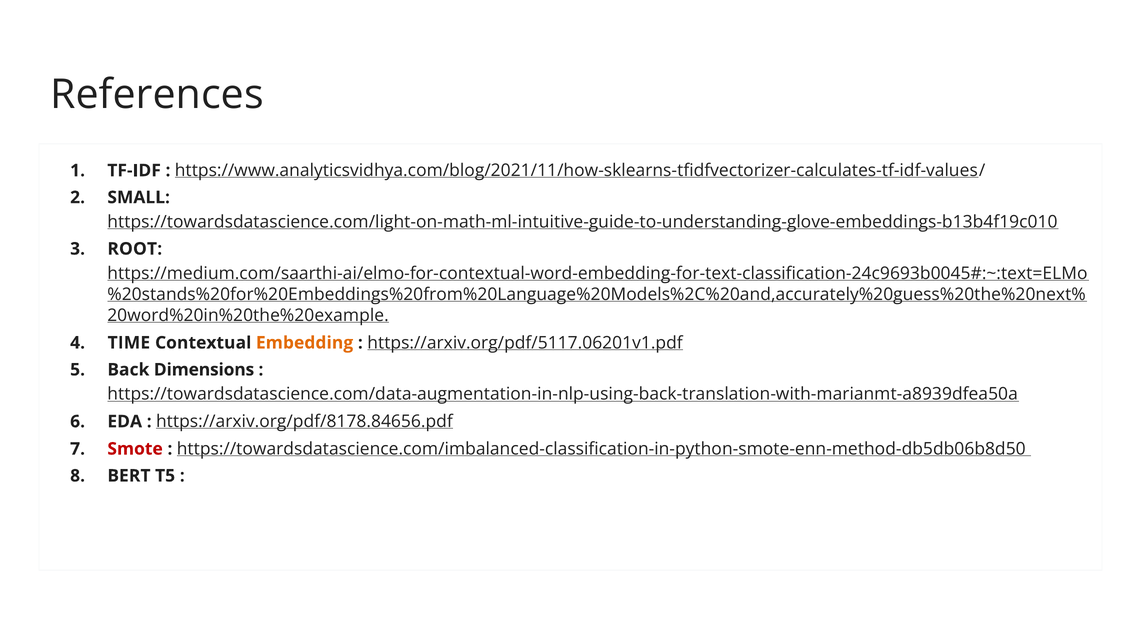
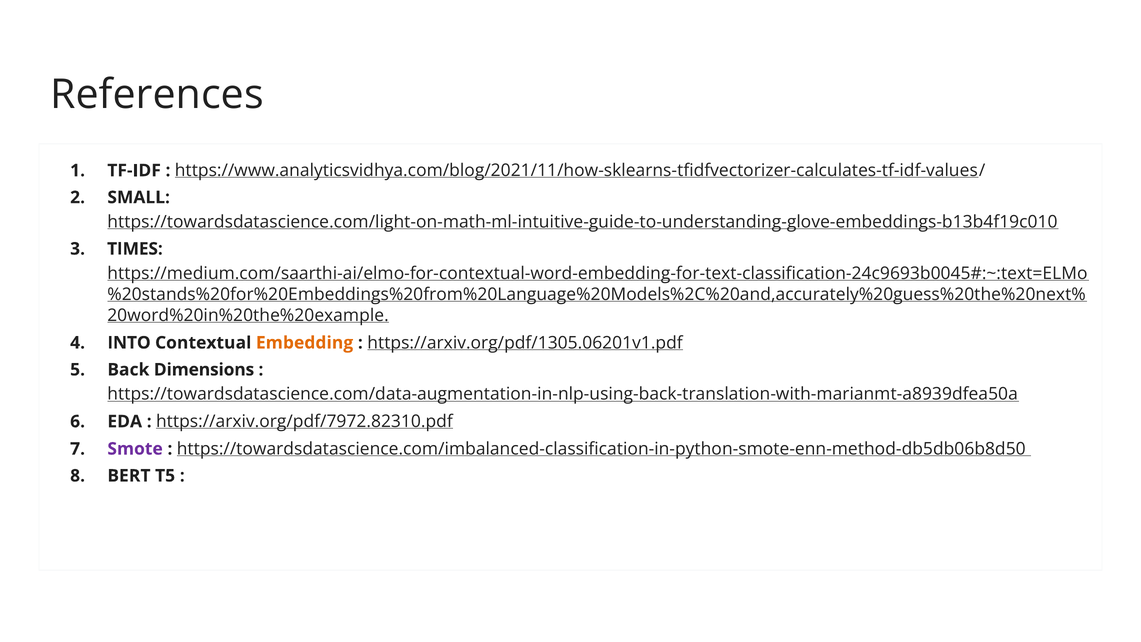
ROOT: ROOT -> TIMES (135, 249)
TIME: TIME -> INTO (129, 343)
https://arxiv.org/pdf/5117.06201v1.pdf: https://arxiv.org/pdf/5117.06201v1.pdf -> https://arxiv.org/pdf/1305.06201v1.pdf (525, 343)
https://arxiv.org/pdf/8178.84656.pdf: https://arxiv.org/pdf/8178.84656.pdf -> https://arxiv.org/pdf/7972.82310.pdf (304, 421)
Smote colour: red -> purple (135, 449)
